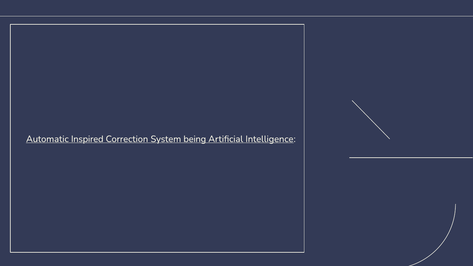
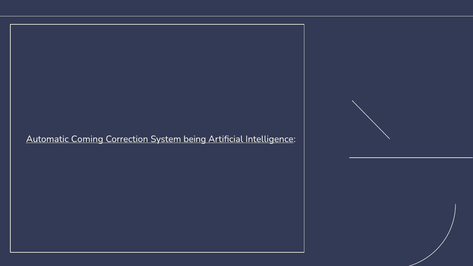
Inspired: Inspired -> Coming (87, 139)
